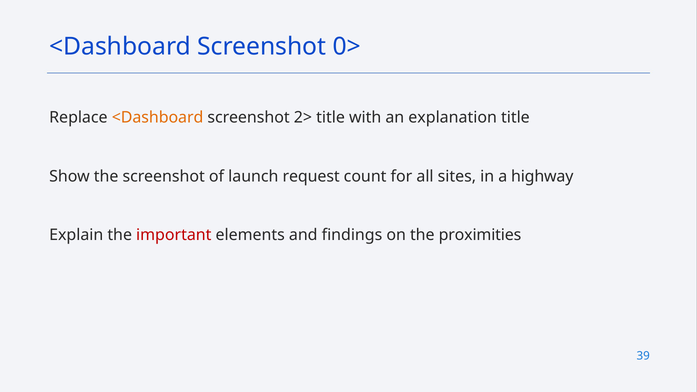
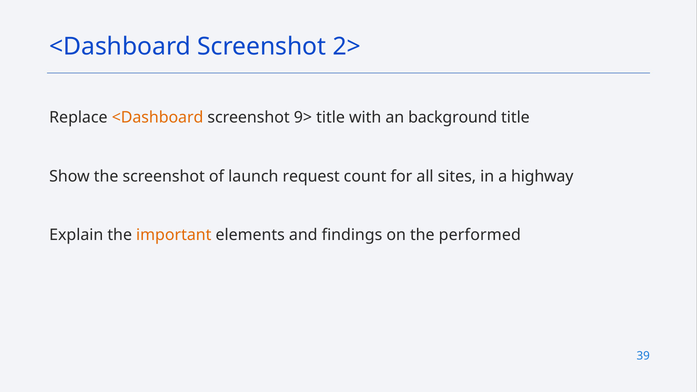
0>: 0> -> 2> (347, 47)
2>: 2> -> 9> (303, 118)
explanation: explanation -> background (453, 118)
important colour: red -> orange (174, 235)
proximities: proximities -> performed (480, 235)
